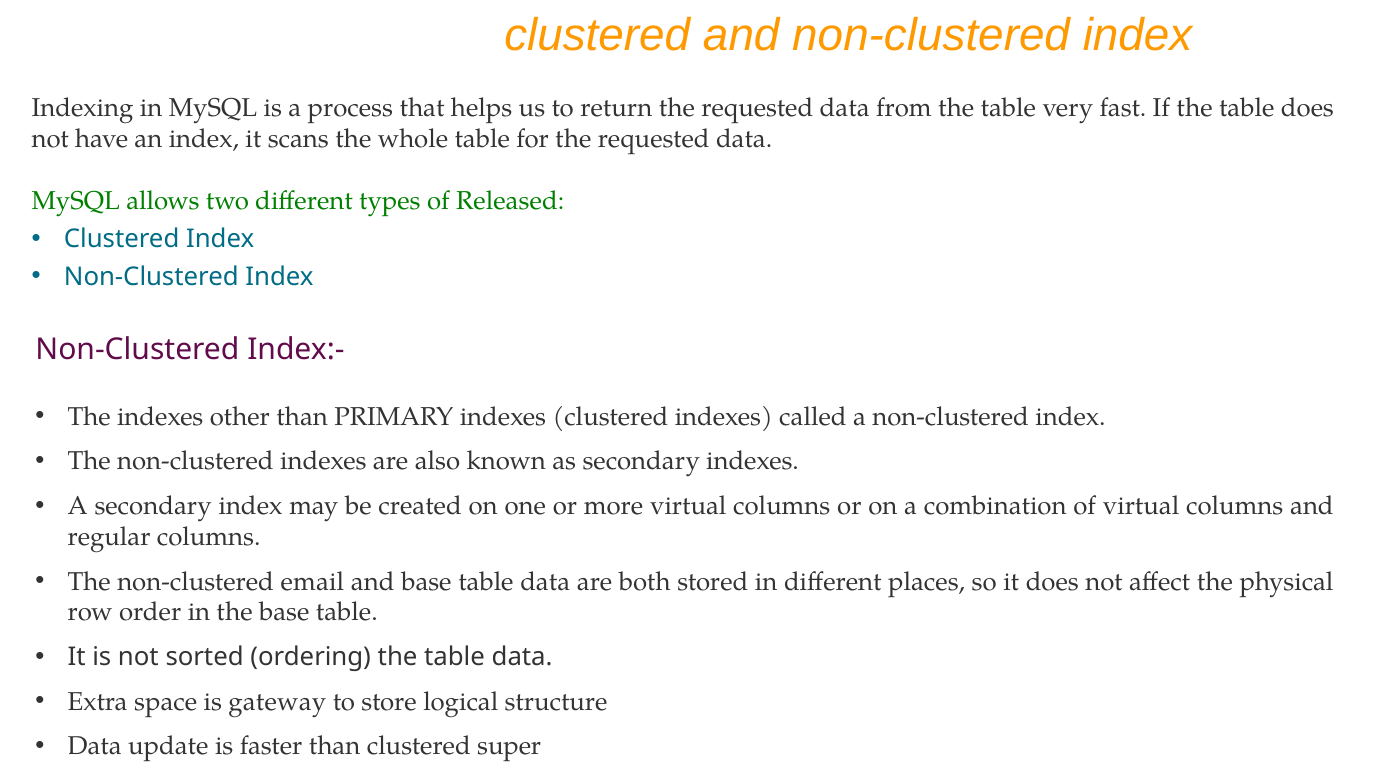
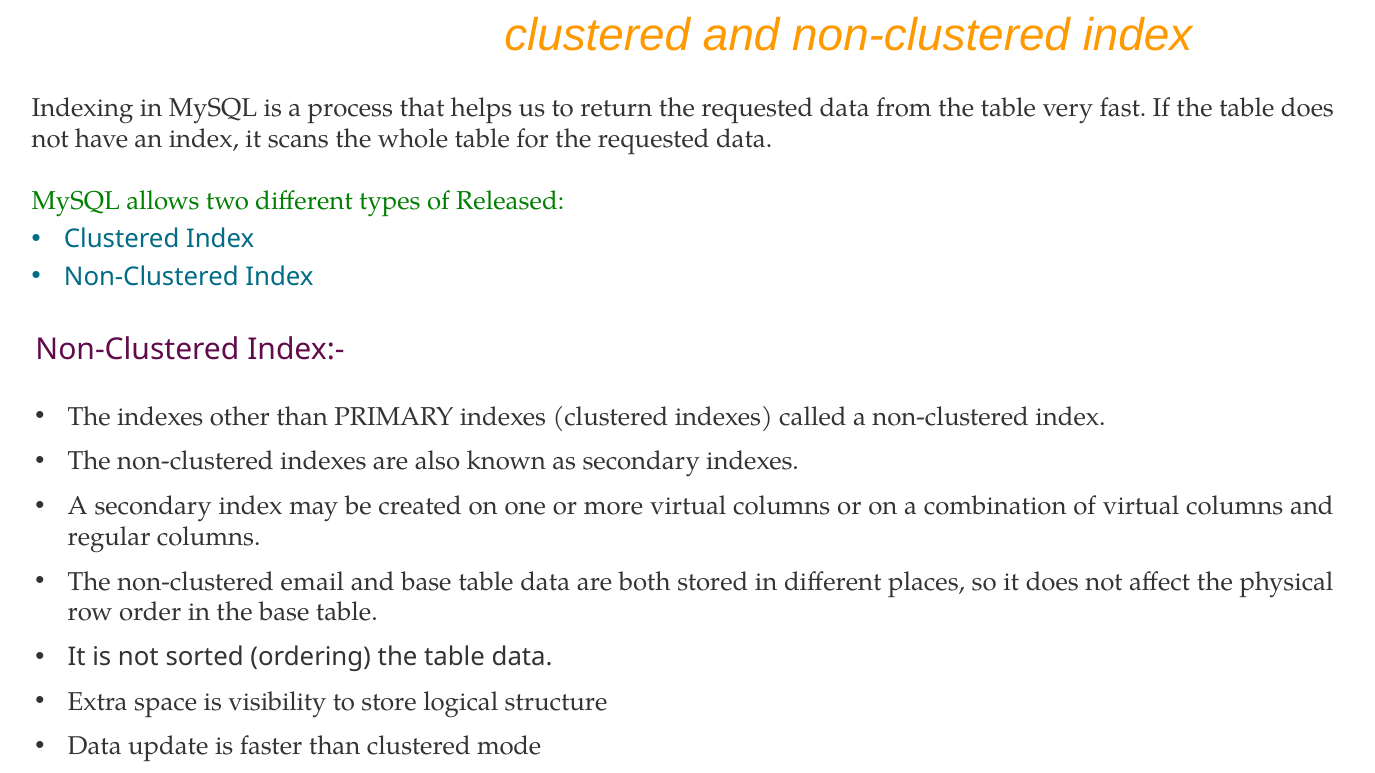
gateway: gateway -> visibility (277, 702)
super: super -> mode (509, 747)
